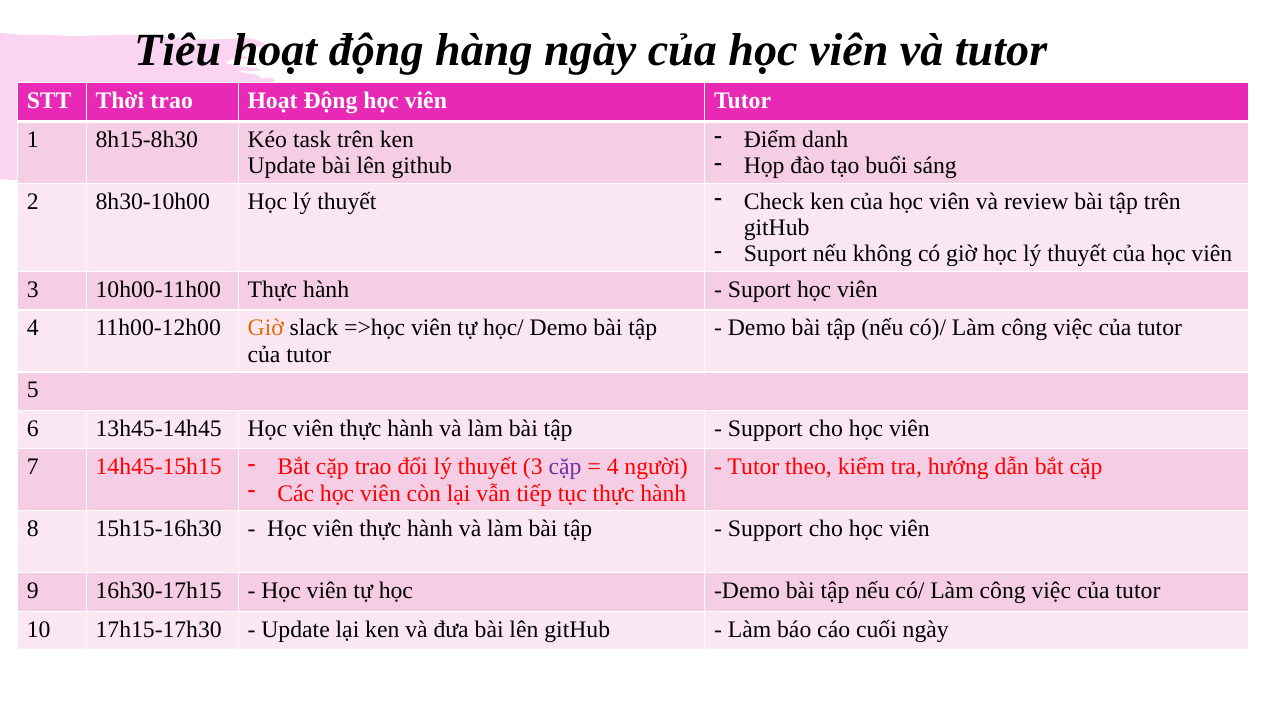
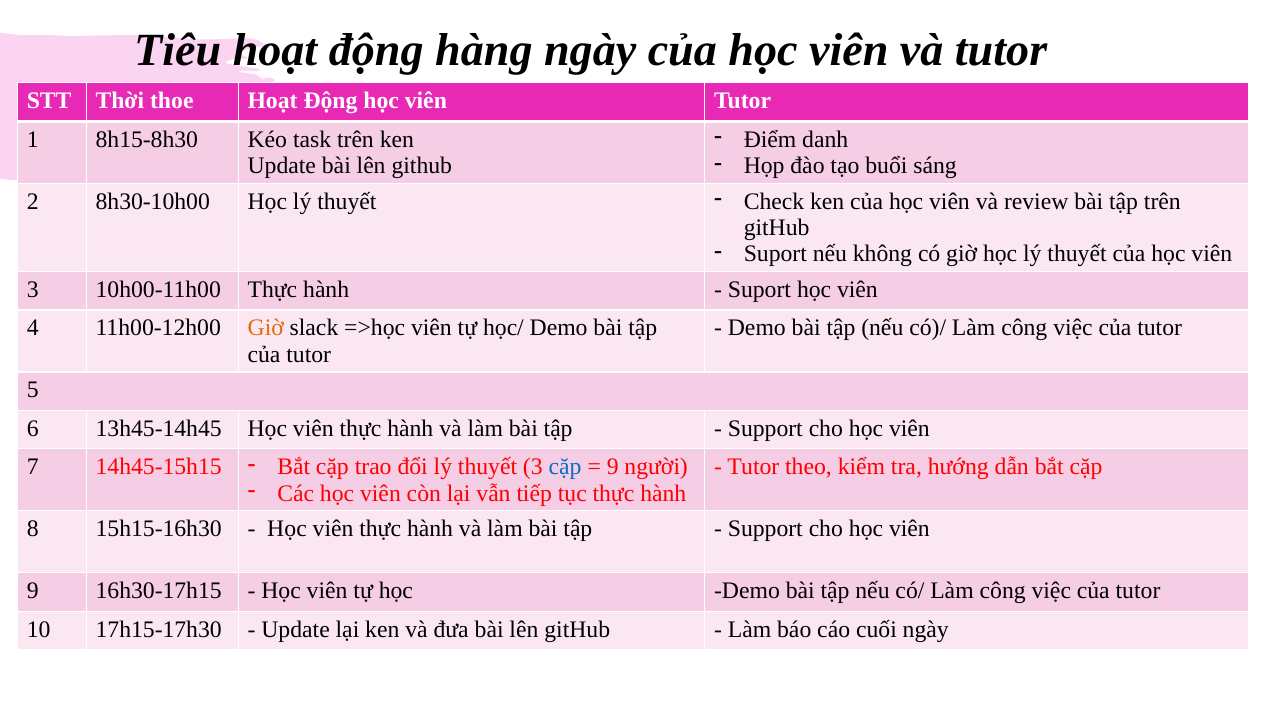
Thời trao: trao -> thoe (172, 101)
cặp colour: purple -> blue (565, 467)
4: 4 -> 9 (613, 467)
